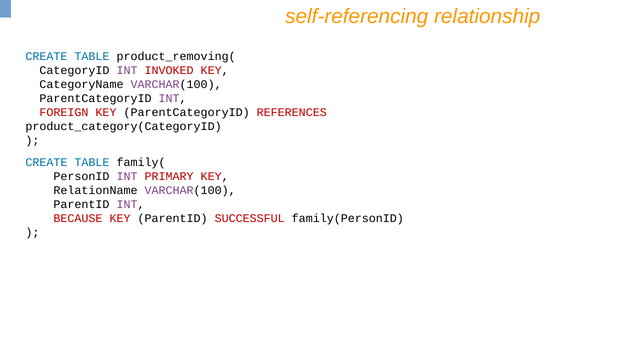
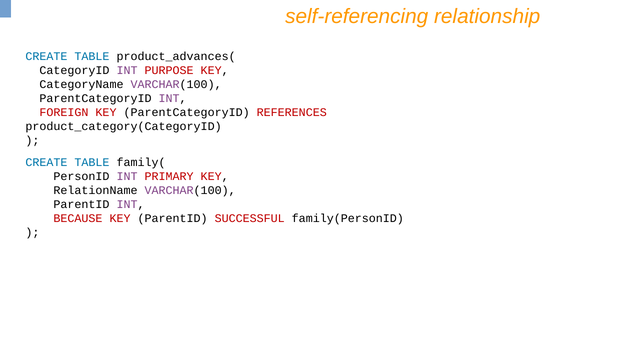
product_removing(: product_removing( -> product_advances( (176, 57)
INVOKED: INVOKED -> PURPOSE (169, 71)
